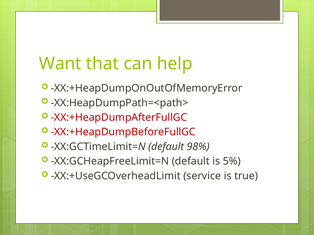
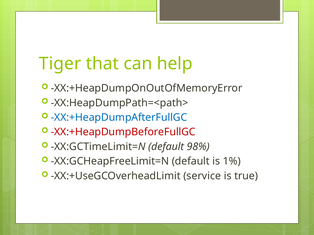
Want: Want -> Tiger (60, 64)
XX:+HeapDumpAfterFullGC colour: red -> blue (119, 118)
5%: 5% -> 1% (232, 162)
